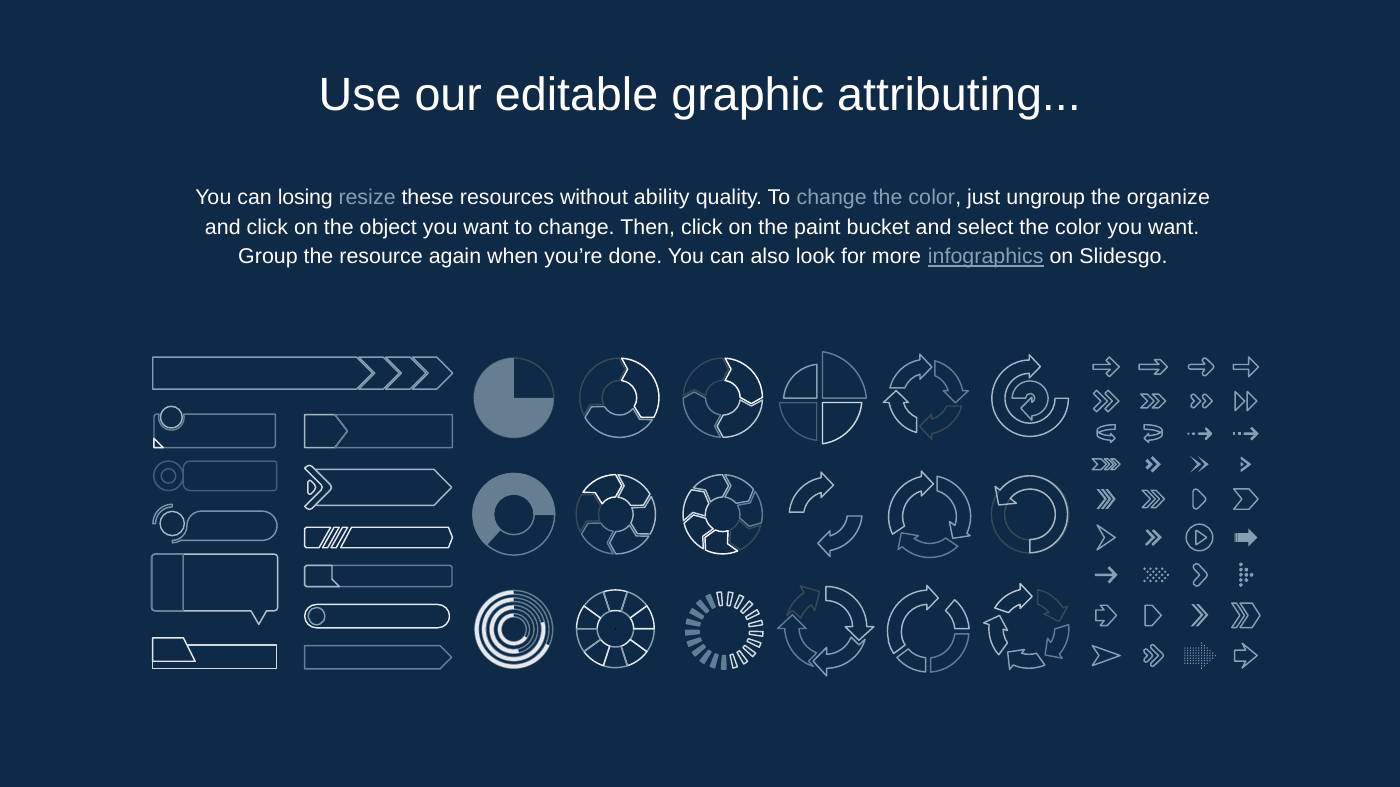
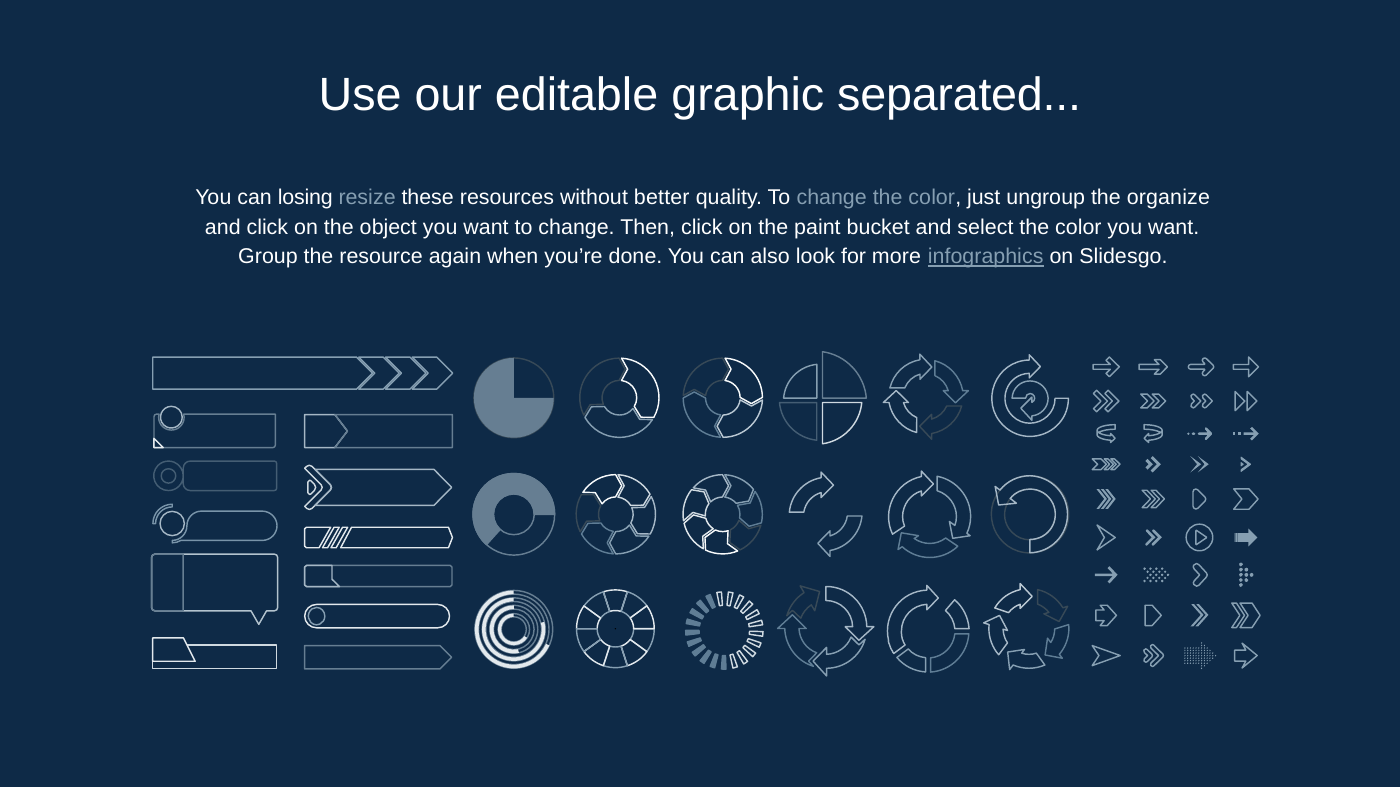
attributing: attributing -> separated (959, 95)
ability: ability -> better (662, 198)
